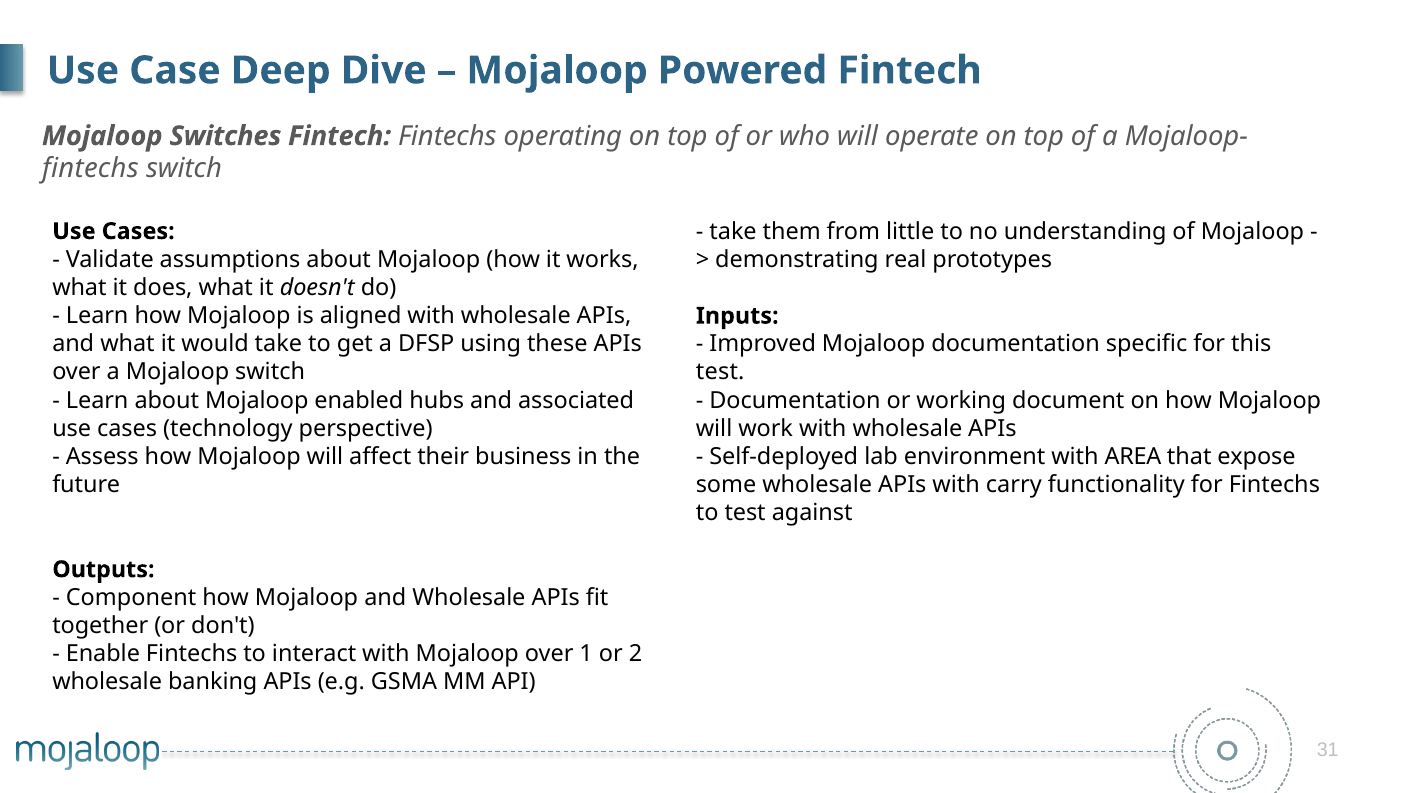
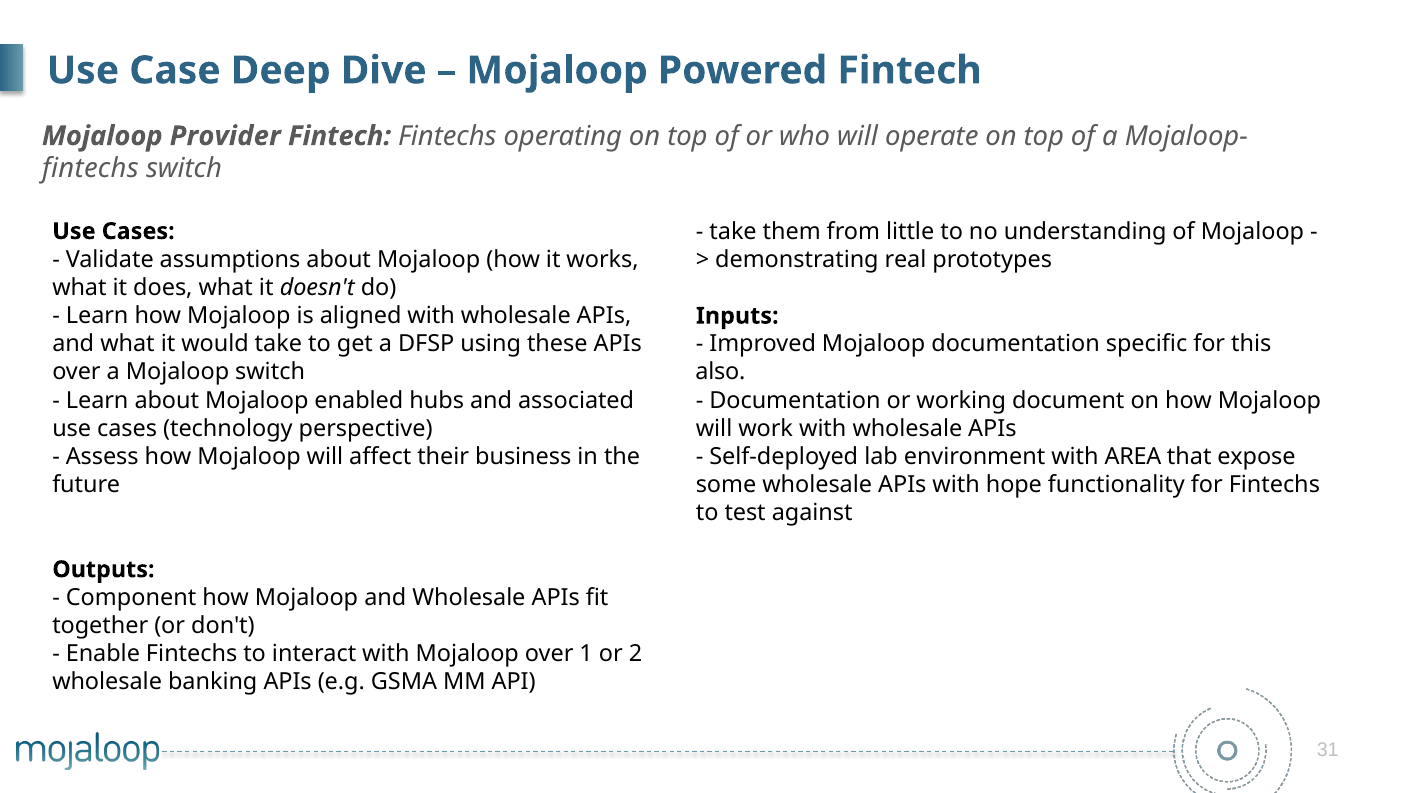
Switches: Switches -> Provider (225, 136)
test: test -> also (720, 372)
carry: carry -> hope (1014, 485)
